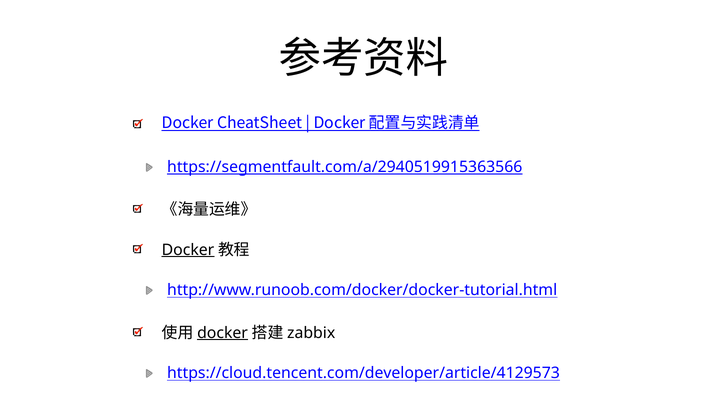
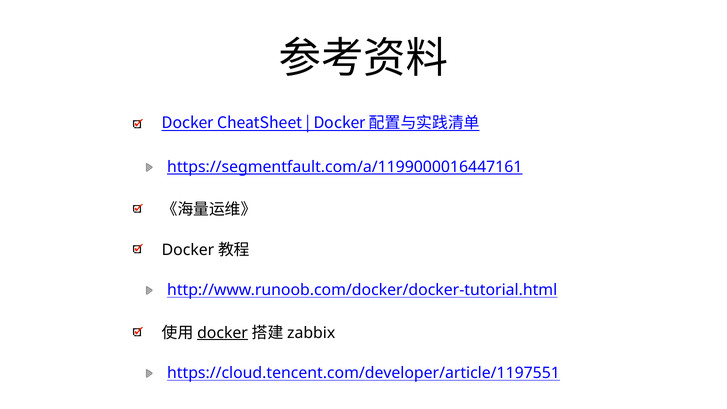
https://segmentfault.com/a/2940519915363566: https://segmentfault.com/a/2940519915363566 -> https://segmentfault.com/a/1199000016447161 (345, 167)
Docker underline: present -> none (188, 250)
https://cloud.tencent.com/developer/article/4129573: https://cloud.tencent.com/developer/article/4129573 -> https://cloud.tencent.com/developer/article/1197551 (363, 373)
